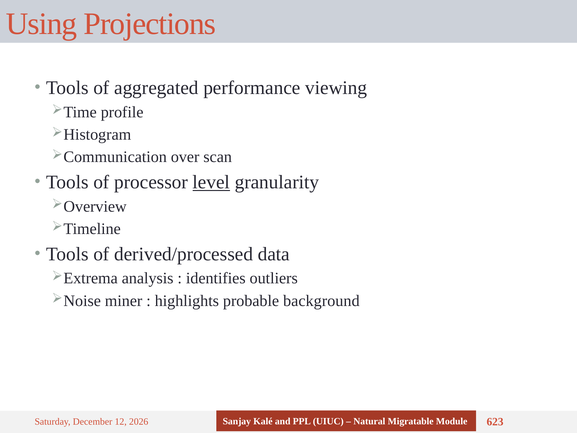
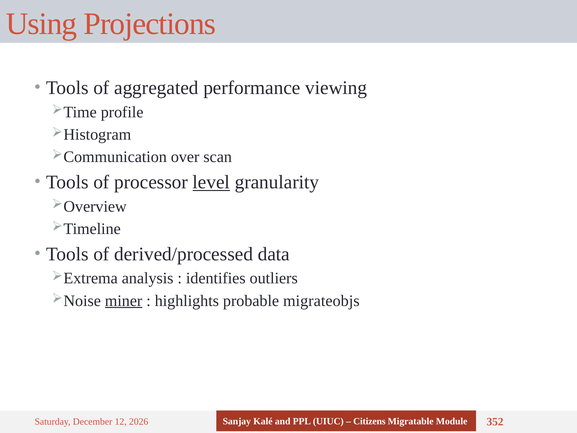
miner underline: none -> present (124, 301)
background: background -> migrateobjs (321, 301)
Natural: Natural -> Citizens (369, 421)
623: 623 -> 352 (495, 422)
